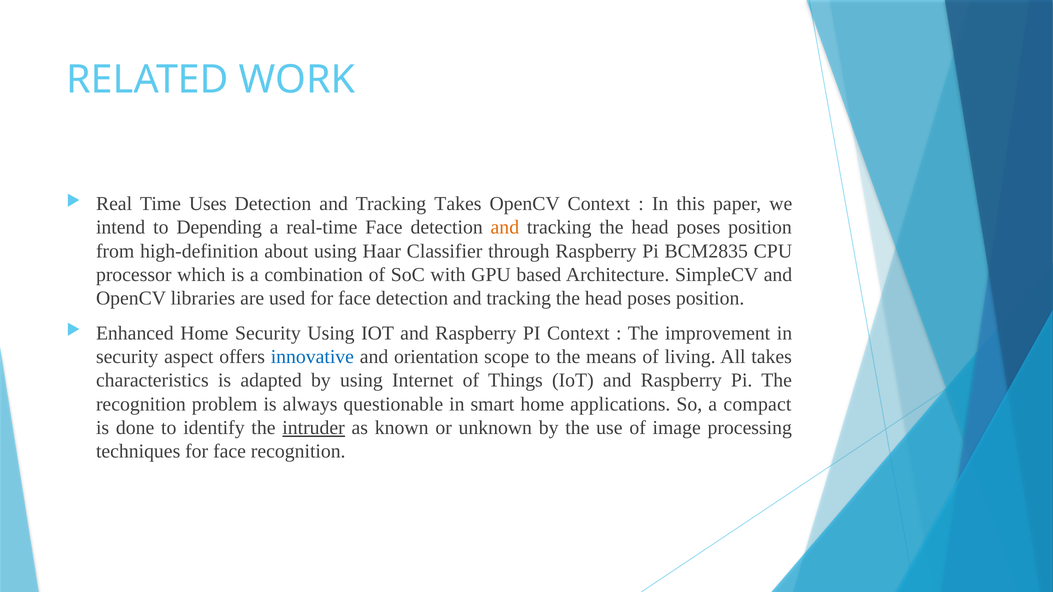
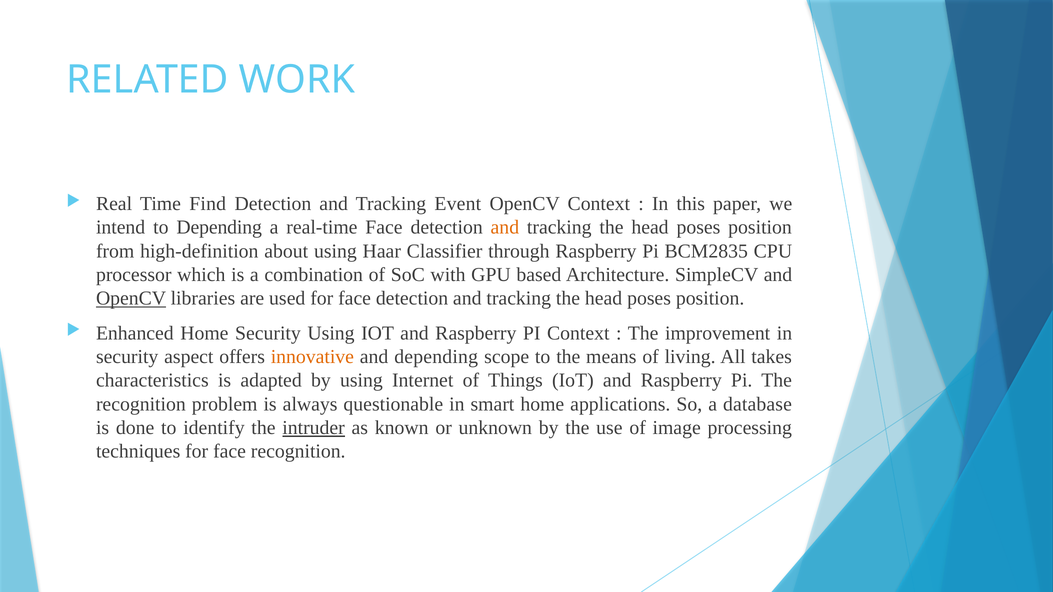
Uses: Uses -> Find (208, 204)
Tracking Takes: Takes -> Event (458, 204)
OpenCV underline: none -> present (131, 299)
innovative colour: blue -> orange (312, 357)
and orientation: orientation -> depending (436, 357)
compact: compact -> database (757, 404)
